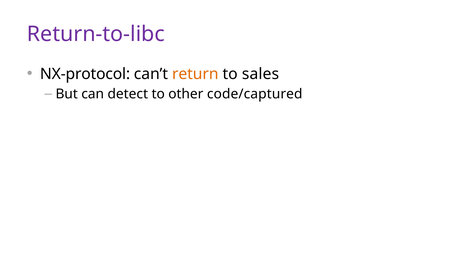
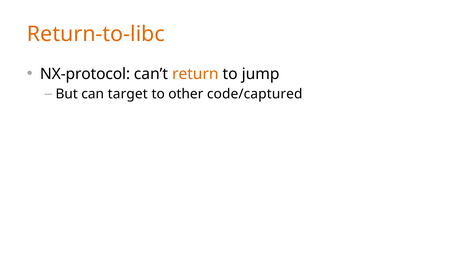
Return-to-libc colour: purple -> orange (96, 34)
sales: sales -> jump (261, 74)
detect: detect -> target (128, 94)
